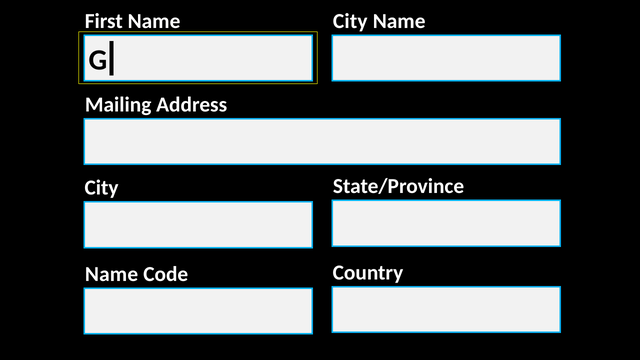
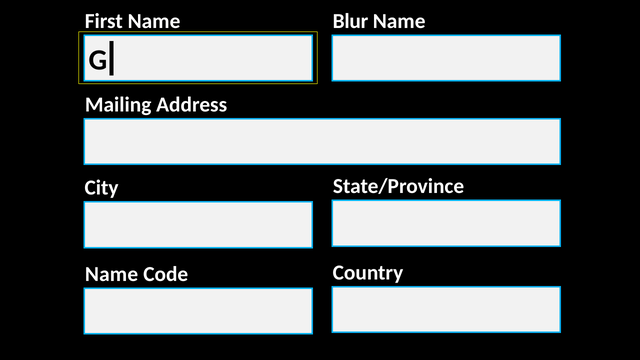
Name City: City -> Blur (350, 21)
